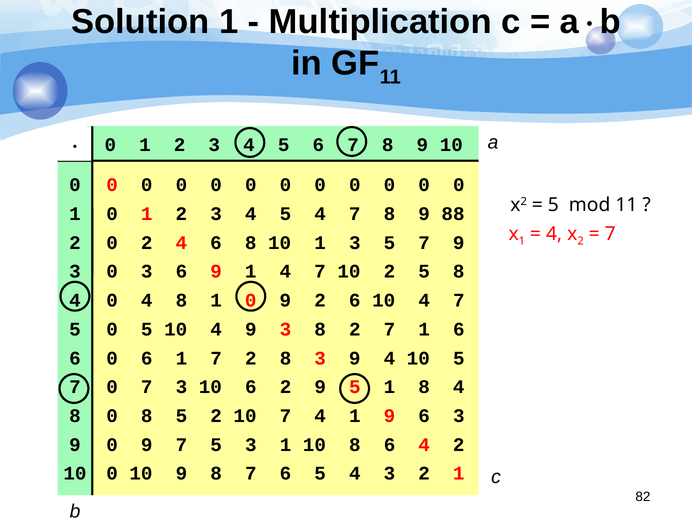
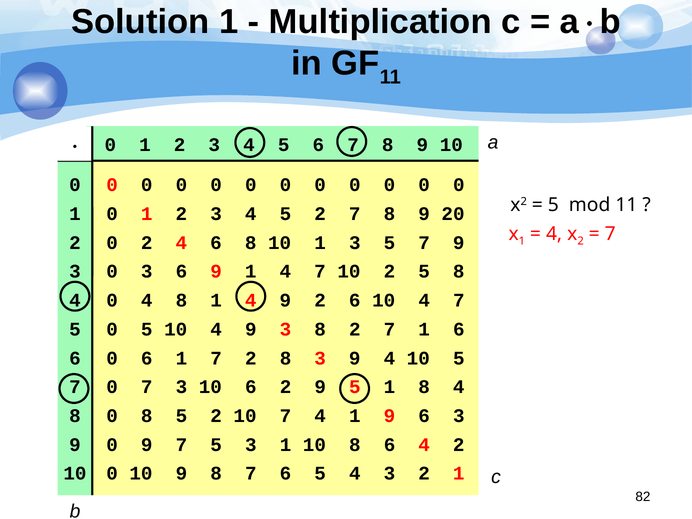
4 5 4: 4 -> 2 (320, 214)
88: 88 -> 20 (453, 214)
8 1 0: 0 -> 4 (251, 300)
